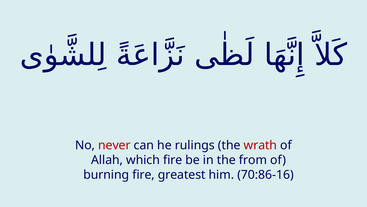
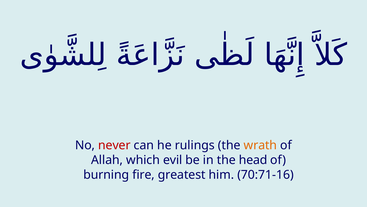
wrath colour: red -> orange (260, 145)
which fire: fire -> evil (173, 160)
from: from -> head (253, 160)
70:86-16: 70:86-16 -> 70:71-16 (266, 174)
